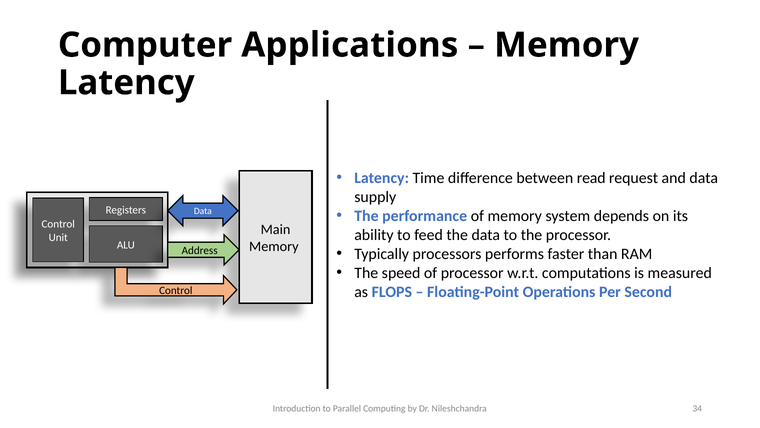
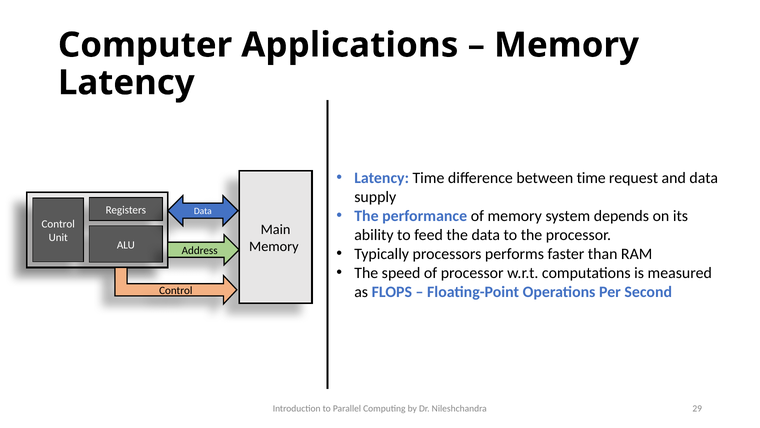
between read: read -> time (591, 178)
34: 34 -> 29 (697, 408)
